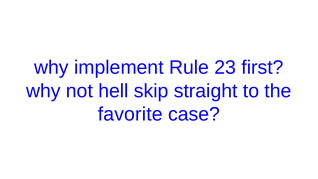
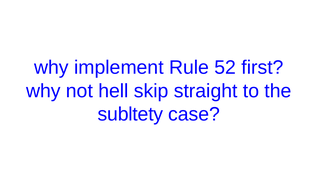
23: 23 -> 52 (225, 67)
favorite: favorite -> subltety (130, 114)
